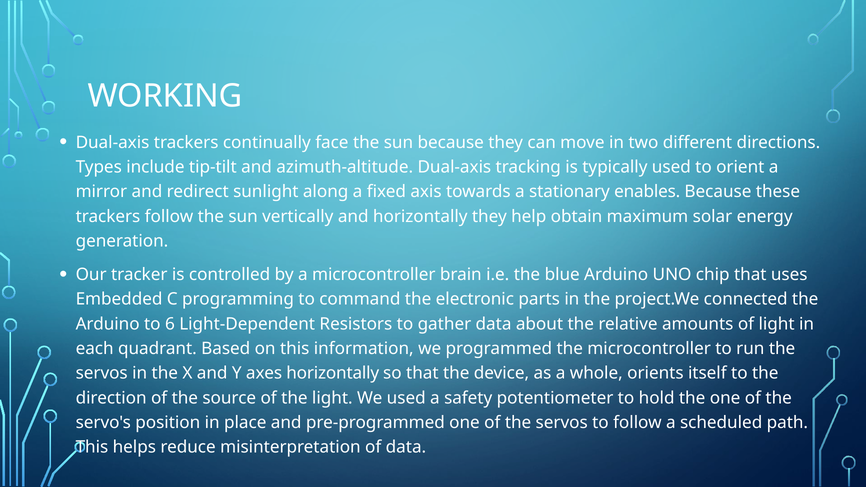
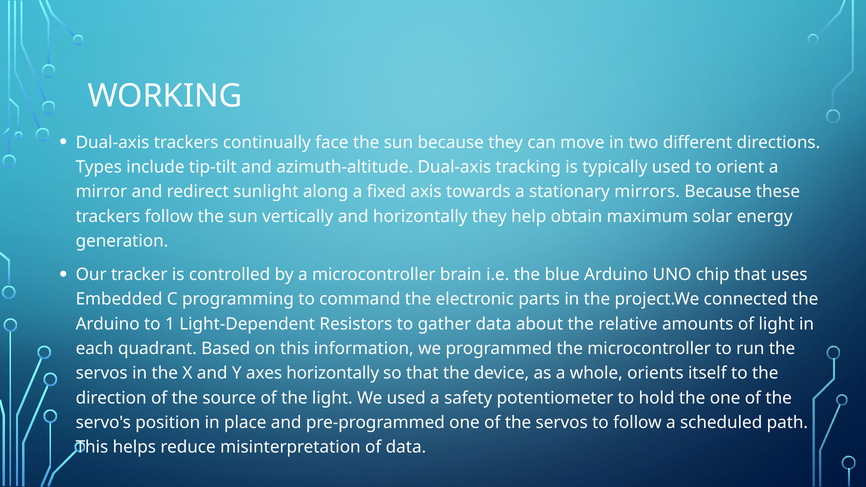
enables: enables -> mirrors (647, 192)
6: 6 -> 1 (170, 324)
